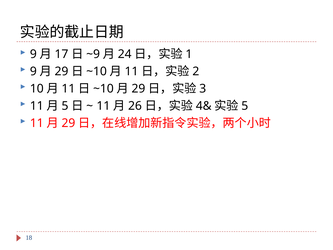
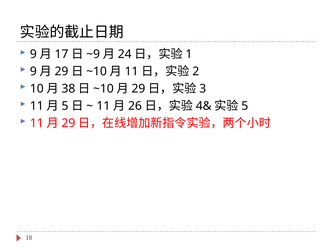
11: 11 -> 38 (68, 89)
